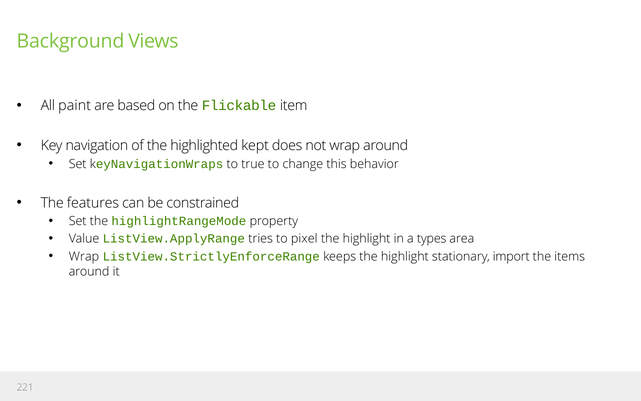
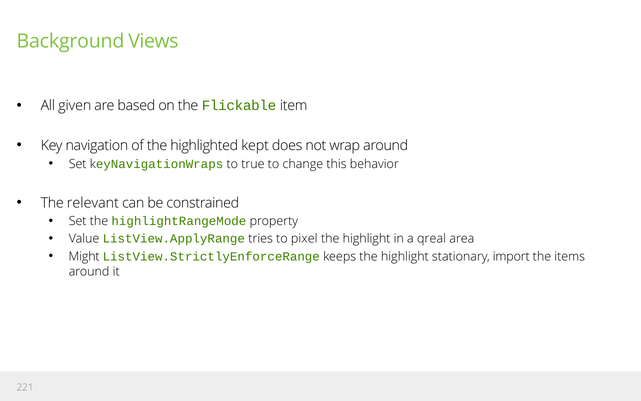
paint: paint -> given (75, 106)
features: features -> relevant (93, 203)
types: types -> qreal (432, 239)
Wrap: Wrap -> Might (84, 256)
